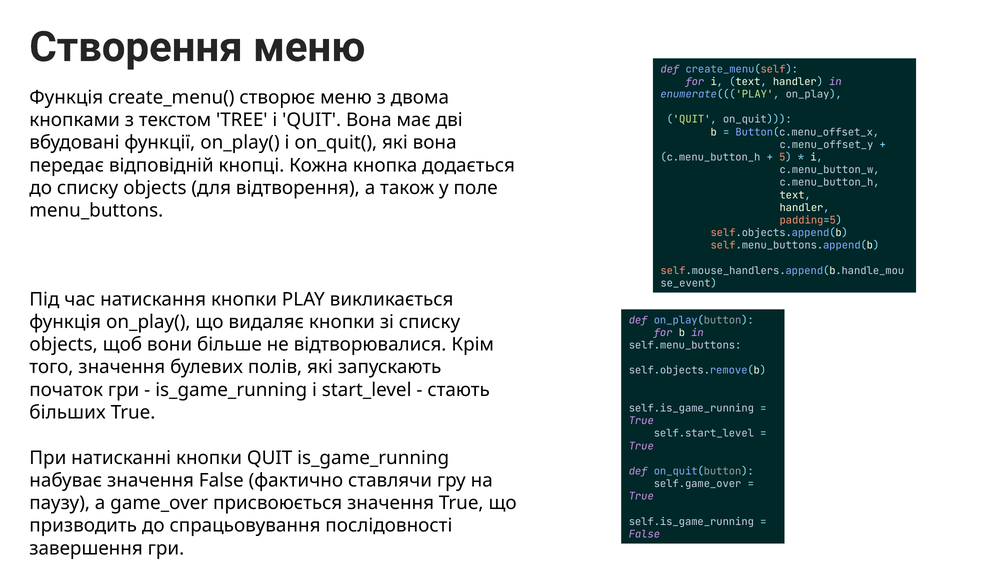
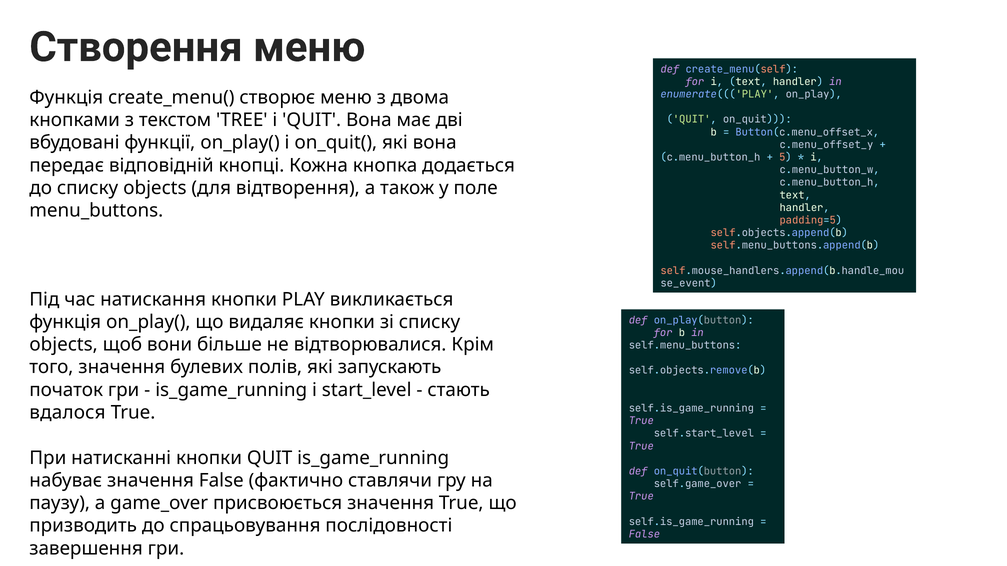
більших: більших -> вдалося (67, 413)
